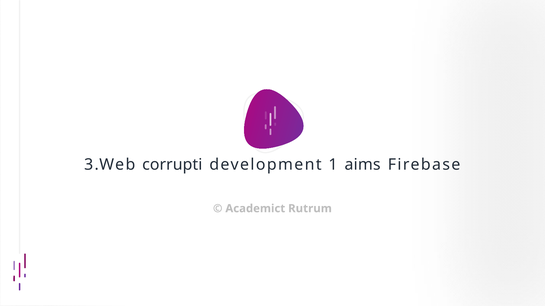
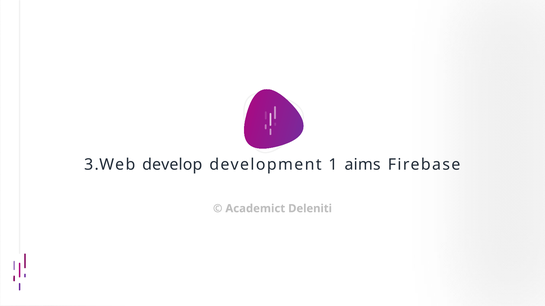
corrupti: corrupti -> develop (172, 165)
Rutrum: Rutrum -> Deleniti (310, 209)
